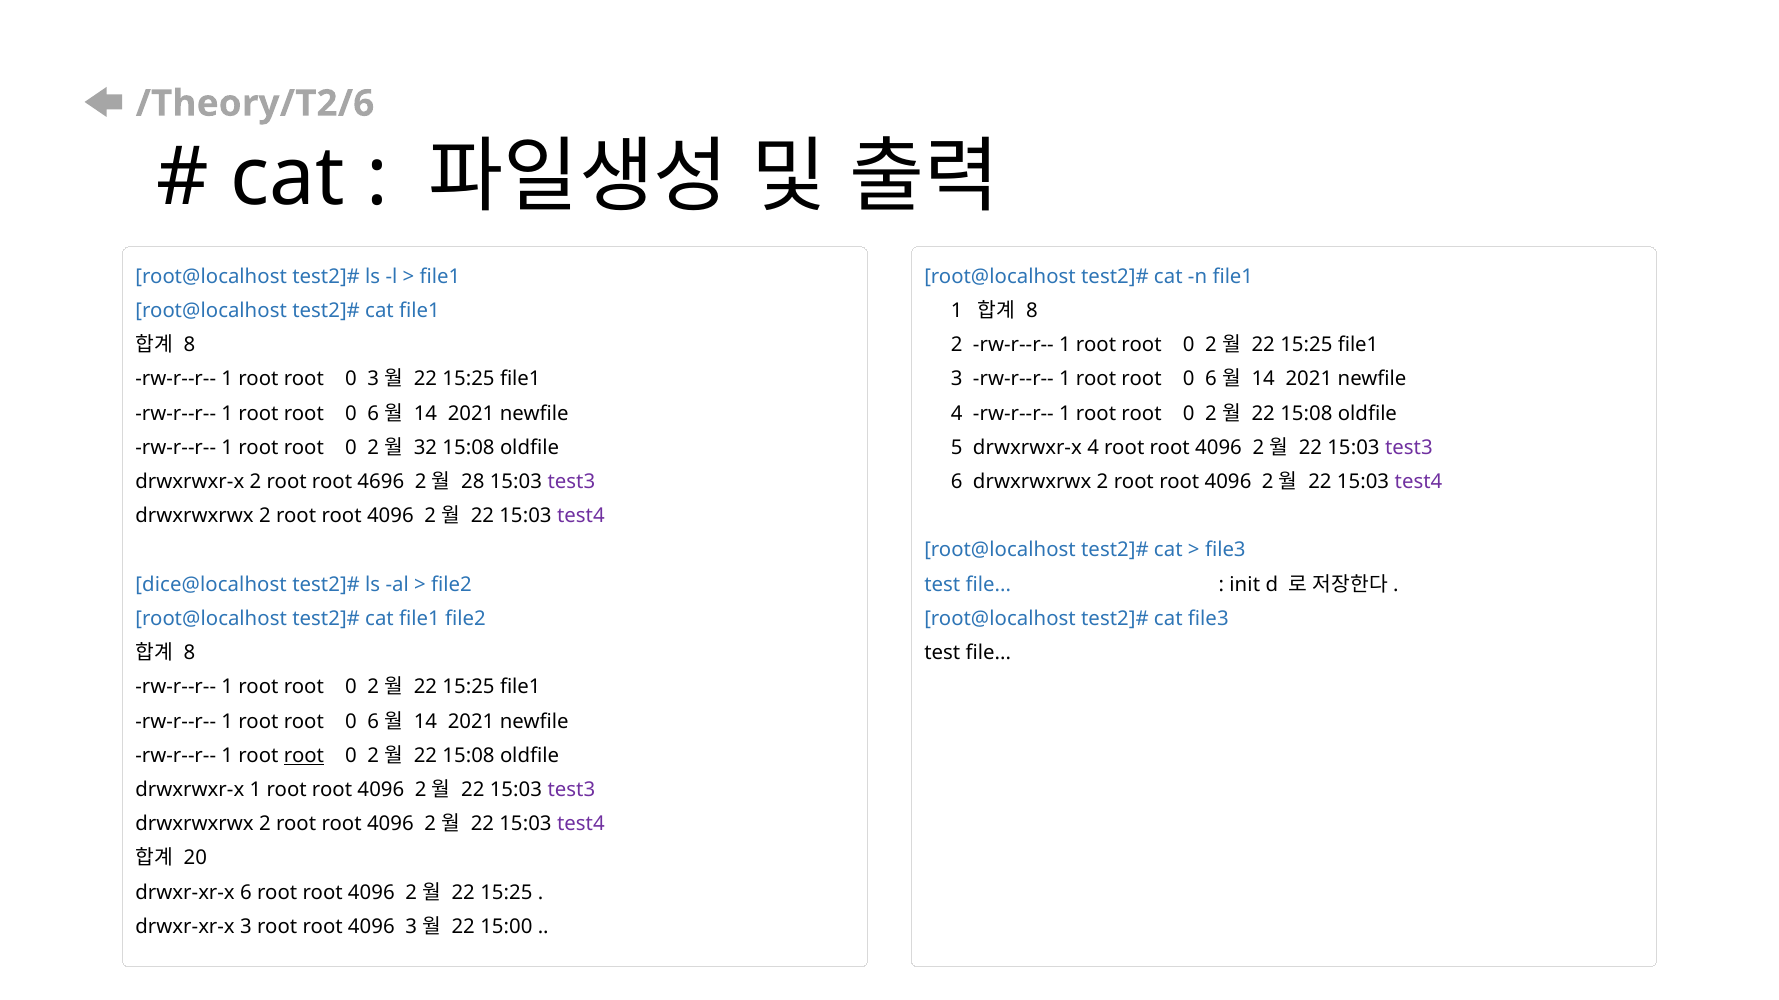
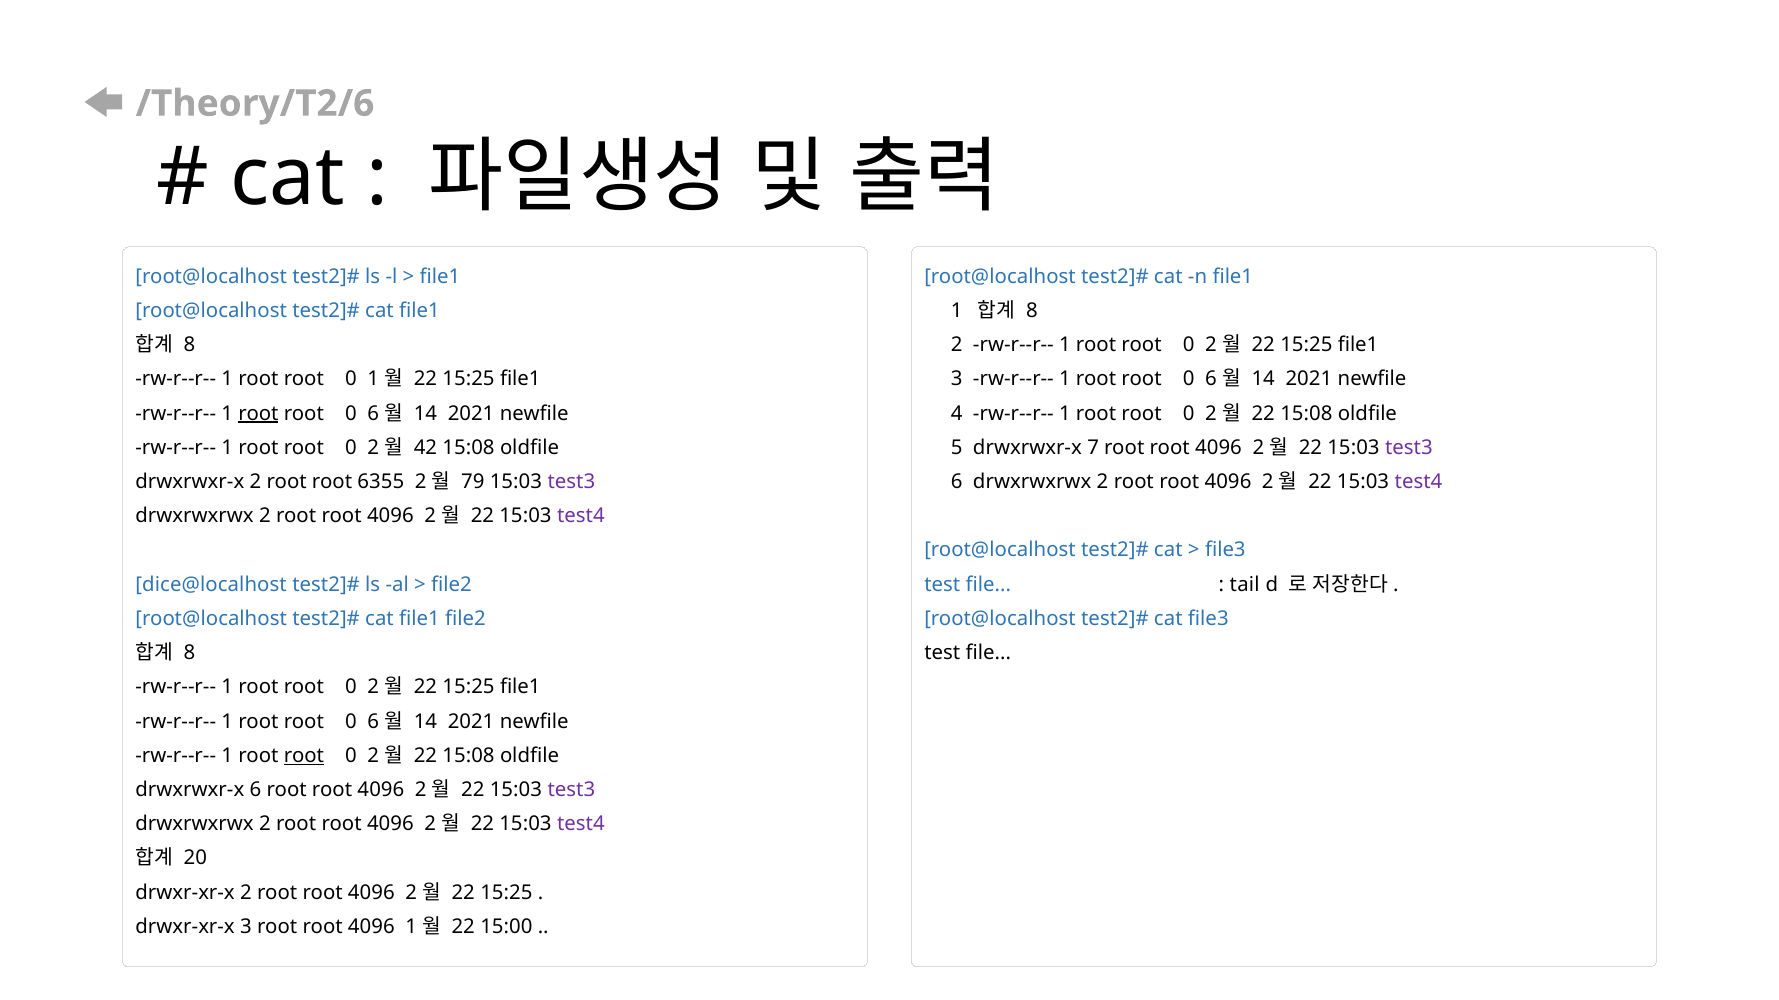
0 3: 3 -> 1 (373, 379)
root underline: none -> present (258, 414)
32: 32 -> 42 (425, 448)
drwxrwxr-x 4: 4 -> 7 (1093, 448)
4696: 4696 -> 6355 (381, 482)
28: 28 -> 79 (473, 482)
init: init -> tail (1245, 585)
drwxrwxr-x 1: 1 -> 6 (255, 790)
drwxr-xr-x 6: 6 -> 2 (246, 893)
4096 3: 3 -> 1 (411, 927)
